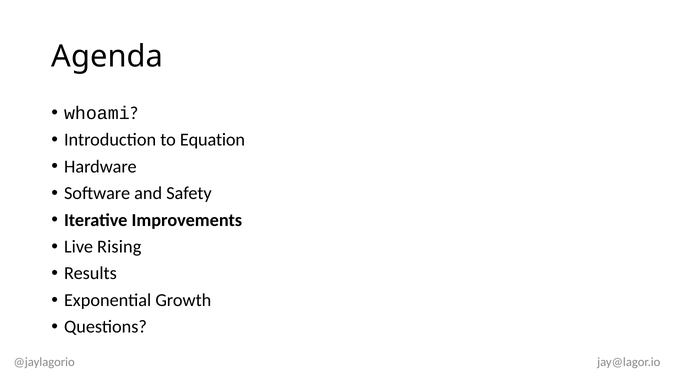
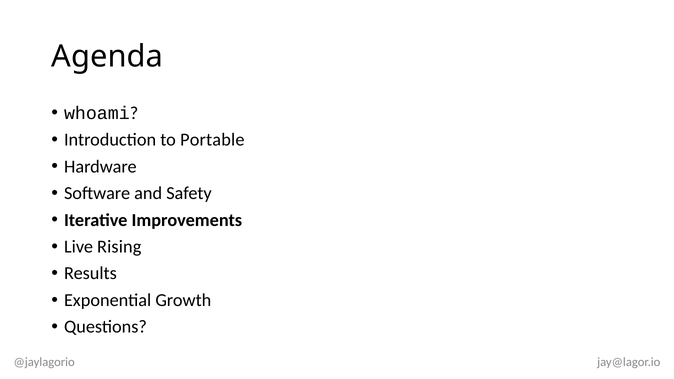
Equation: Equation -> Portable (212, 140)
